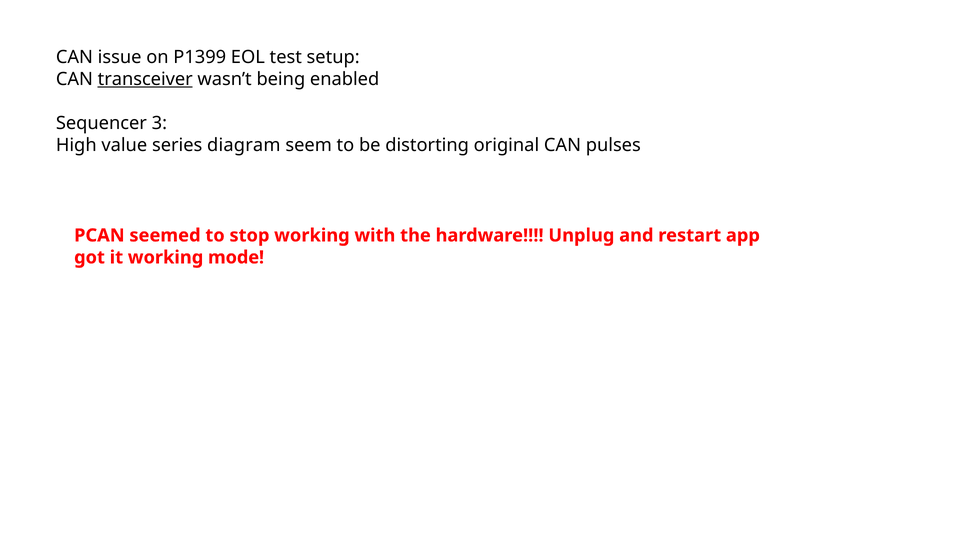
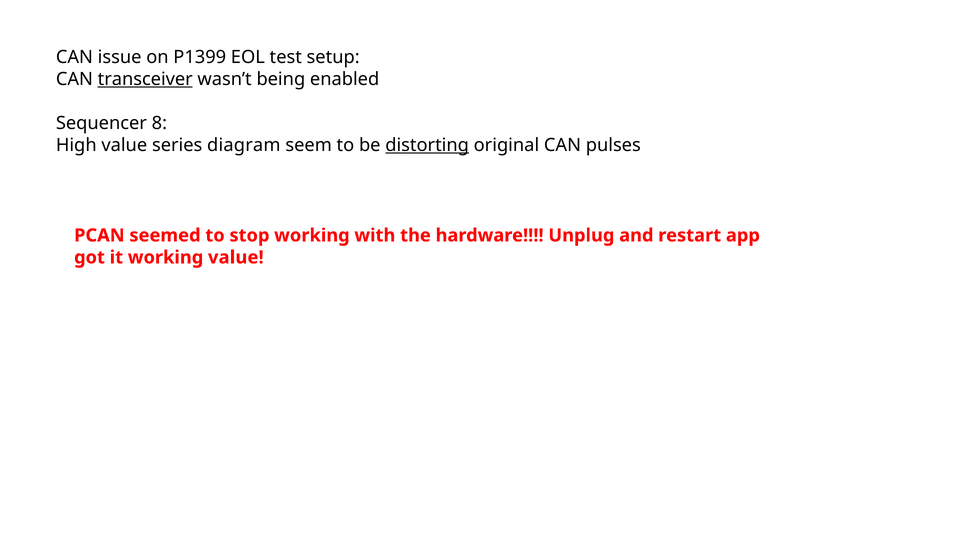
3: 3 -> 8 (159, 123)
distorting underline: none -> present (427, 145)
working mode: mode -> value (236, 257)
